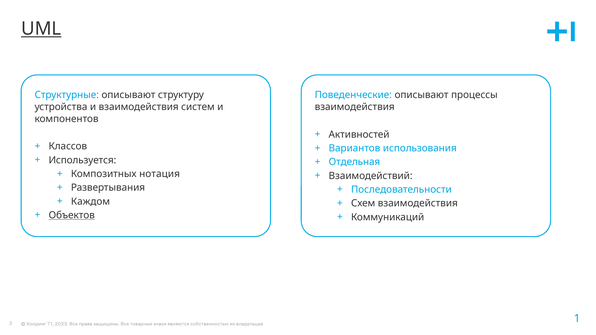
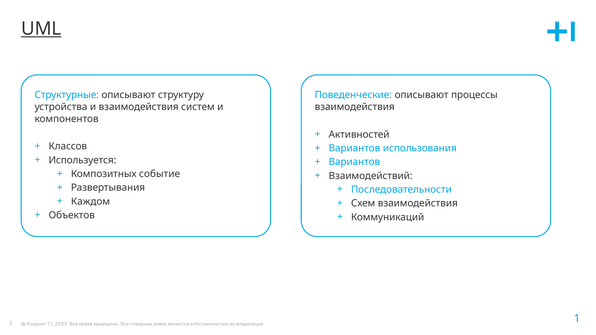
Отдельная: Отдельная -> Вариантов (354, 162)
нотация: нотация -> событие (160, 174)
Объектов underline: present -> none (72, 215)
